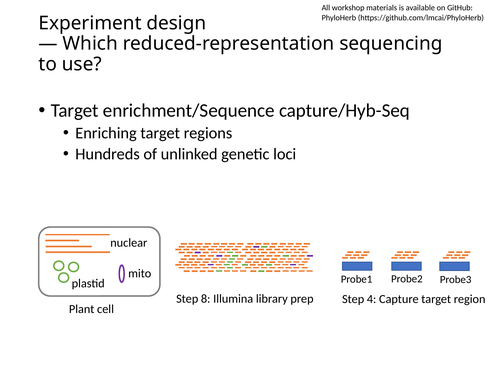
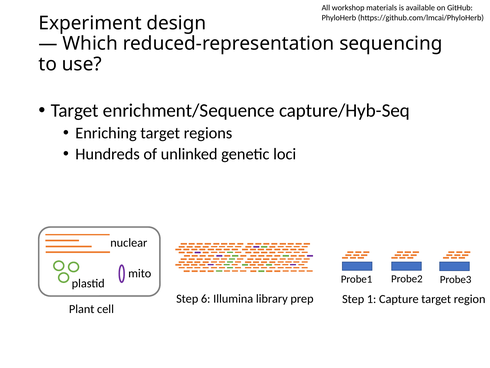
8: 8 -> 6 (206, 299)
4: 4 -> 1 (372, 299)
